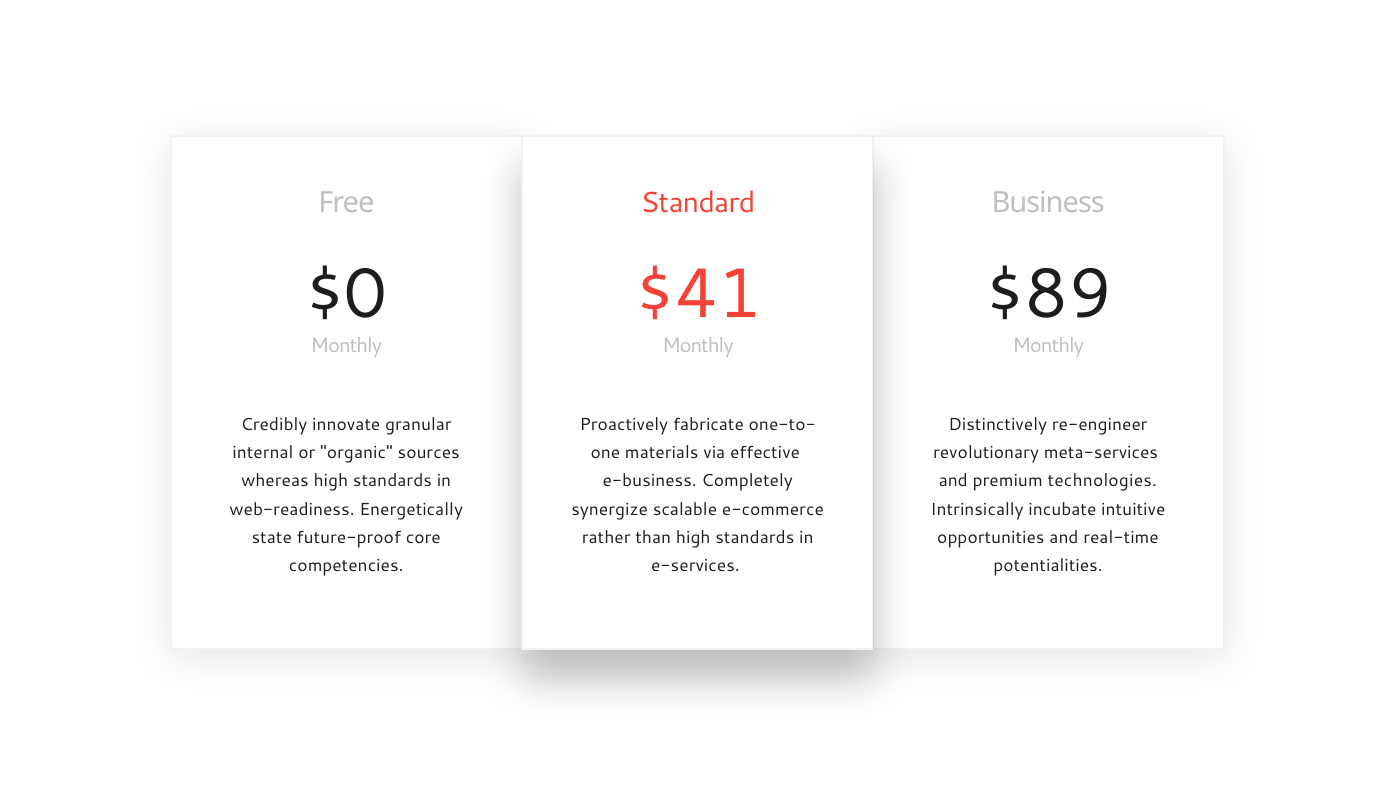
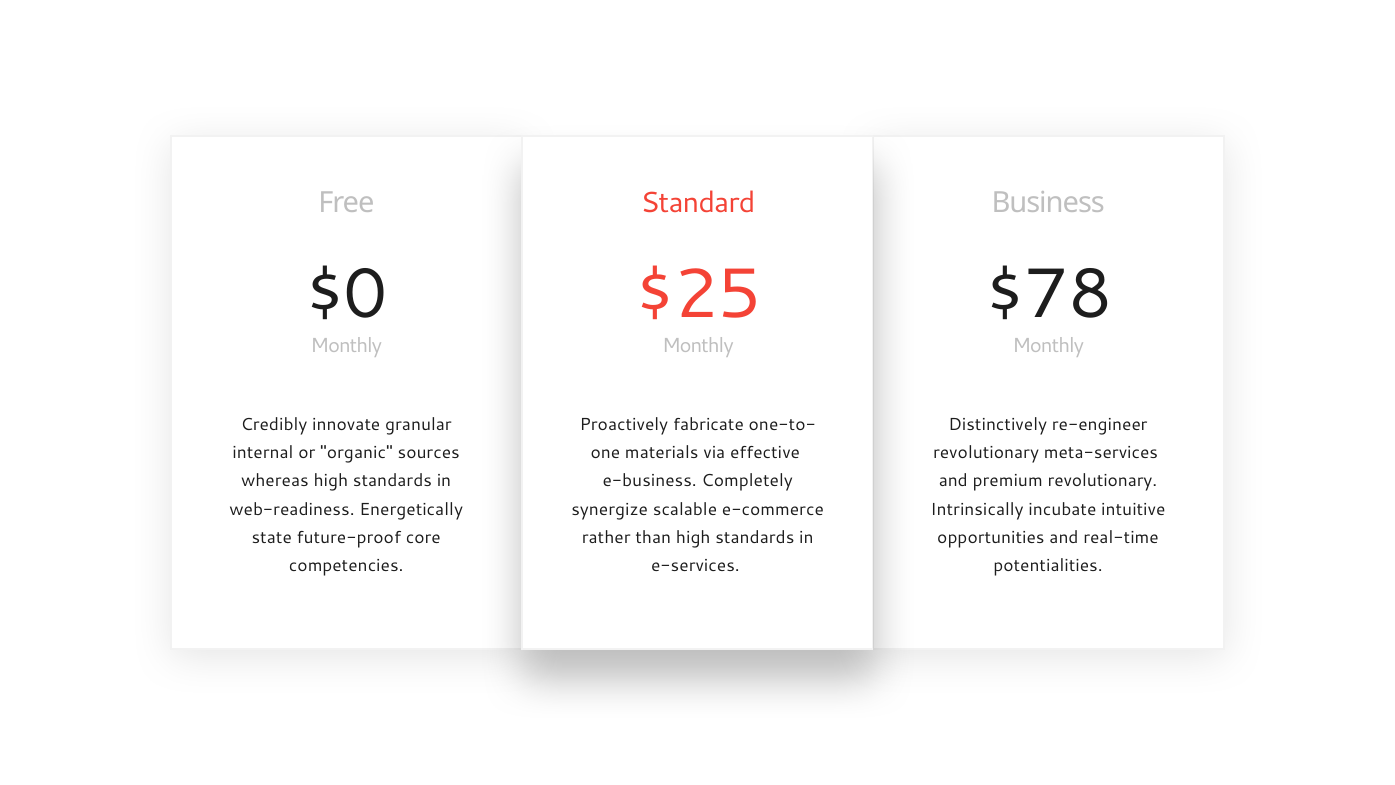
$41: $41 -> $25 (698, 294)
$89: $89 -> $78 (1049, 294)
premium technologies: technologies -> revolutionary (1102, 481)
